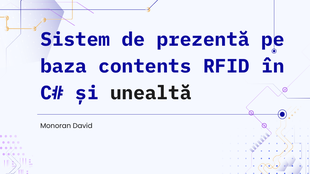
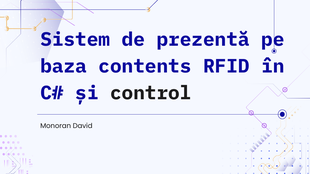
unealtă: unealtă -> control (151, 93)
